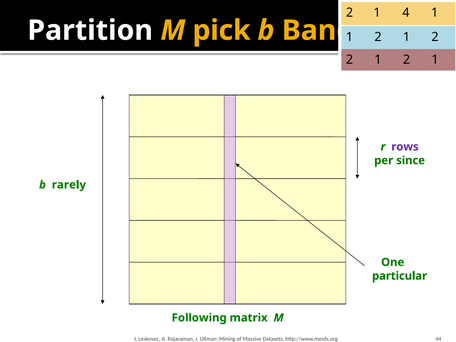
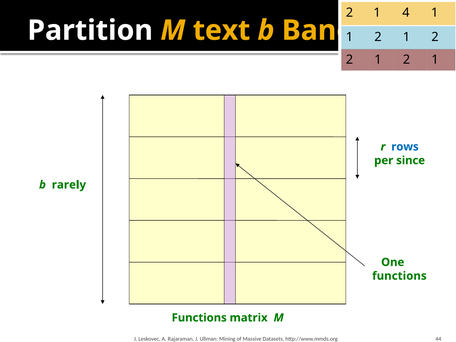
pick: pick -> text (222, 30)
rows colour: purple -> blue (405, 147)
particular: particular -> functions (399, 276)
Following: Following -> Functions (199, 318)
